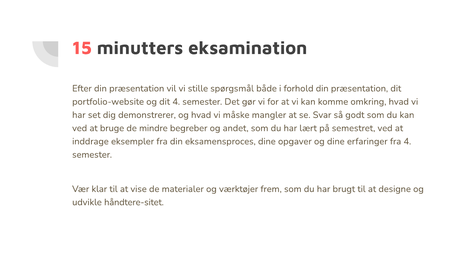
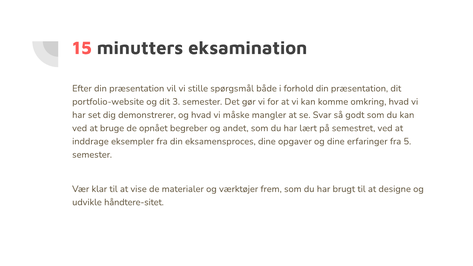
dit 4: 4 -> 3 (176, 102)
mindre: mindre -> opnået (153, 128)
fra 4: 4 -> 5 (407, 141)
